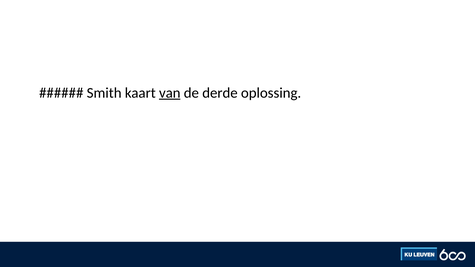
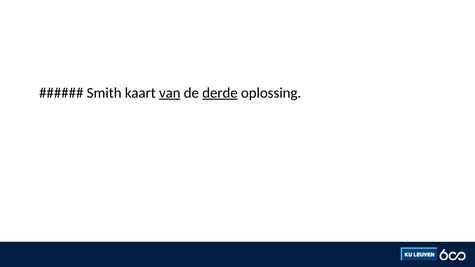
derde underline: none -> present (220, 93)
